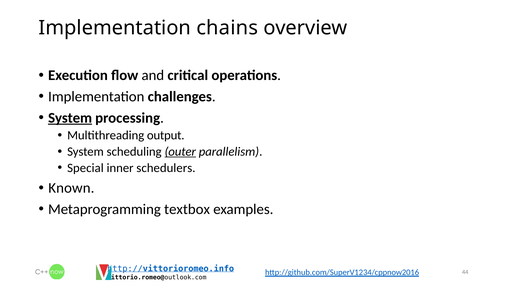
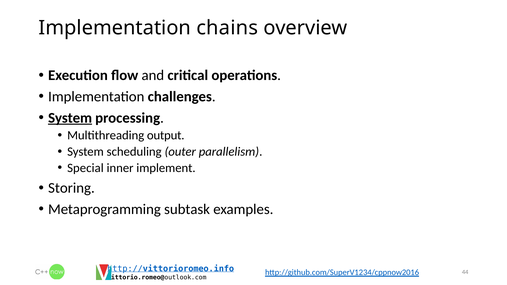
outer underline: present -> none (180, 152)
schedulers: schedulers -> implement (166, 168)
Known: Known -> Storing (71, 188)
textbox: textbox -> subtask (187, 209)
